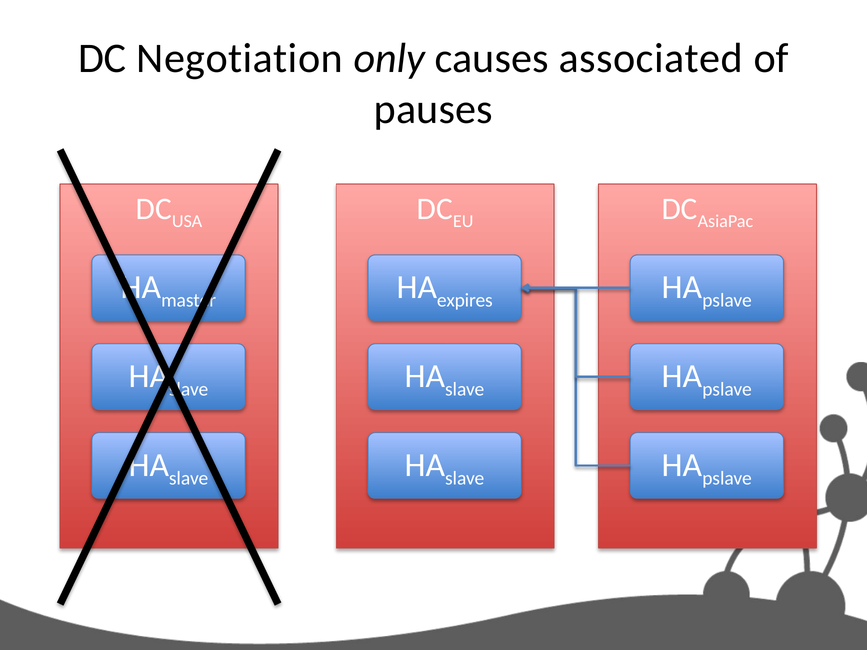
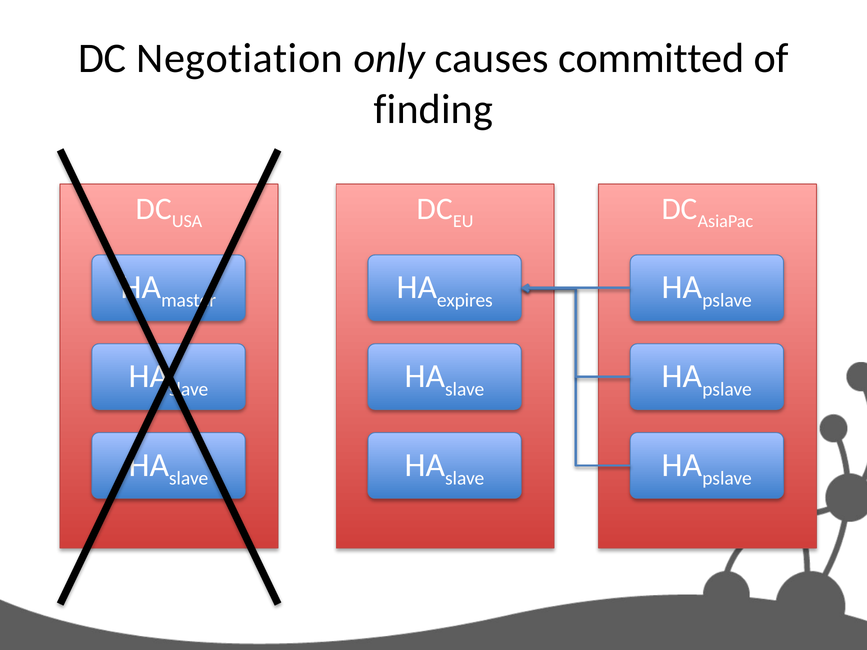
associated: associated -> committed (651, 59)
pauses: pauses -> finding (433, 109)
